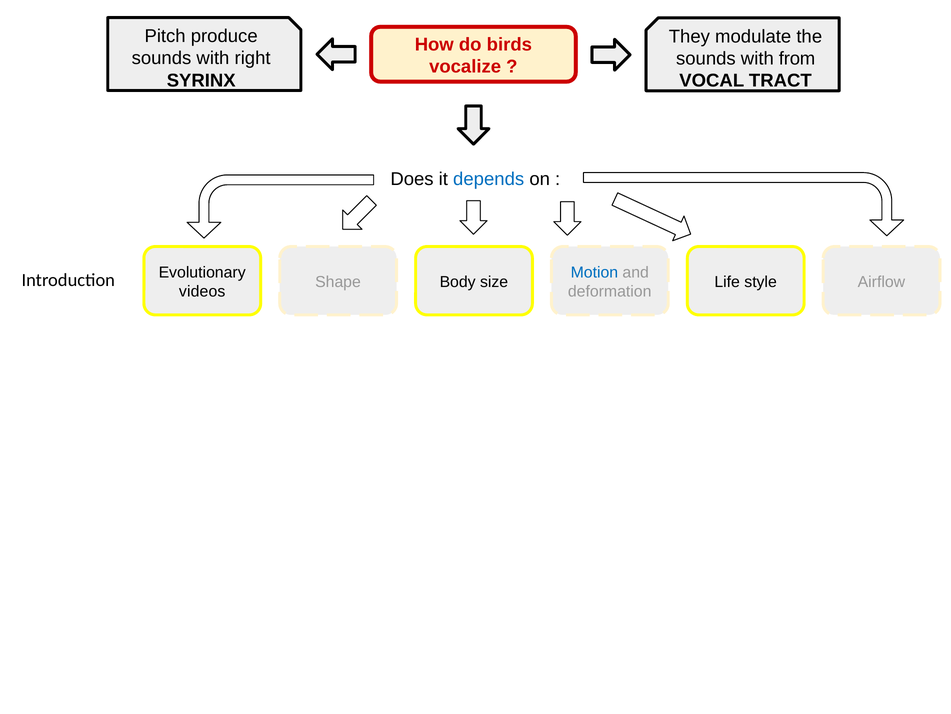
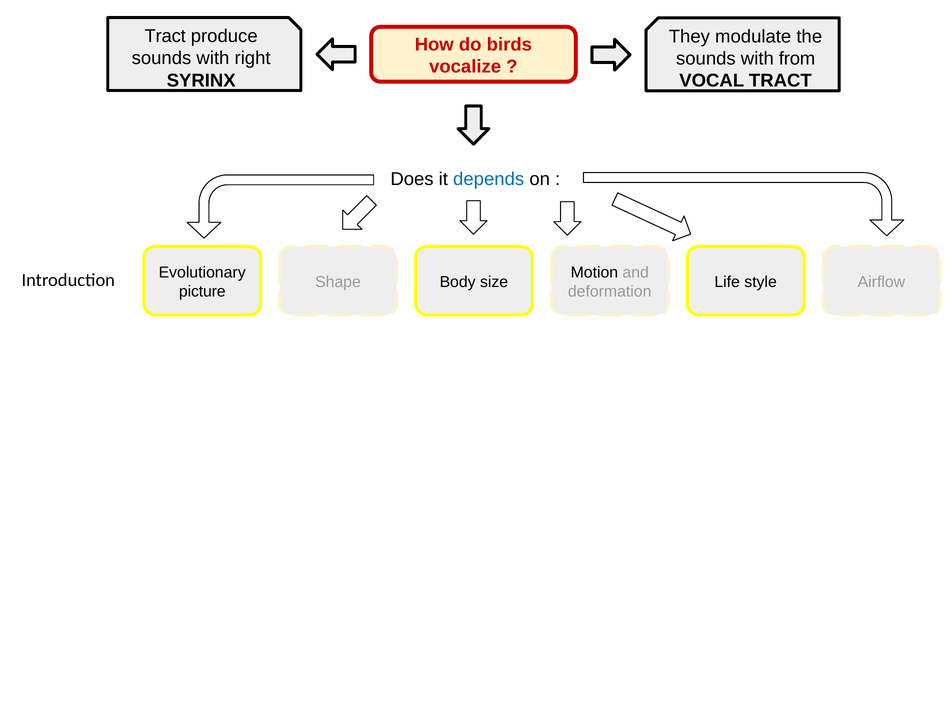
Pitch: Pitch -> Tract (165, 36)
Motion colour: blue -> black (594, 272)
videos: videos -> picture (202, 291)
